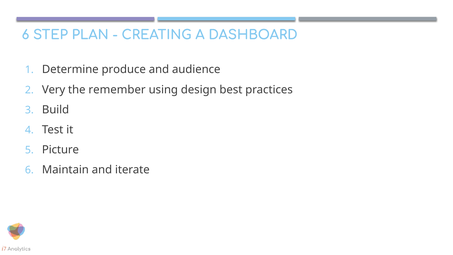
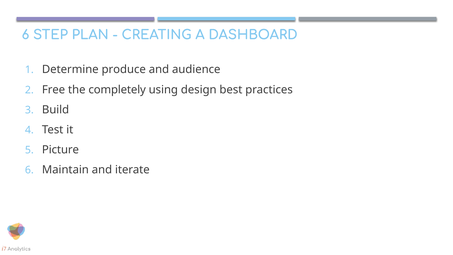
Very: Very -> Free (54, 90)
remember: remember -> completely (117, 90)
